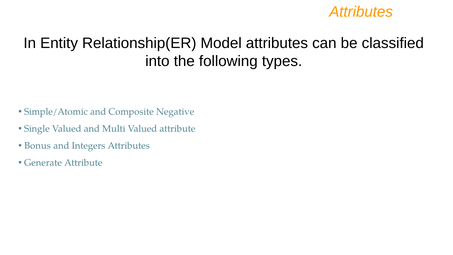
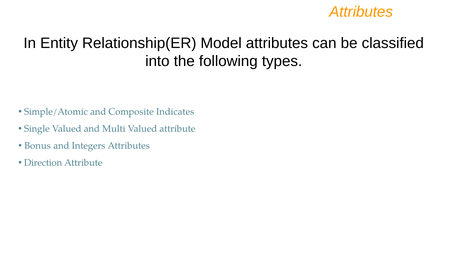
Negative: Negative -> Indicates (175, 112)
Generate: Generate -> Direction (43, 163)
